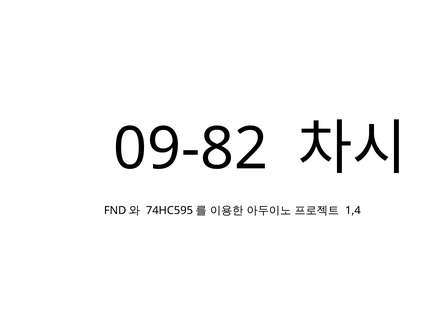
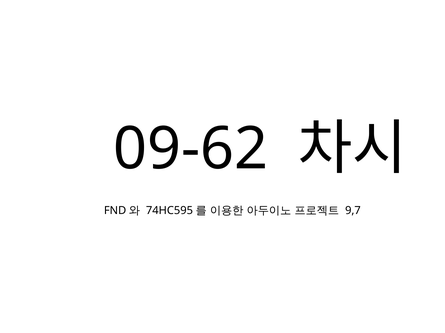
09-82: 09-82 -> 09-62 (191, 149)
1,4: 1,4 -> 9,7 (353, 211)
